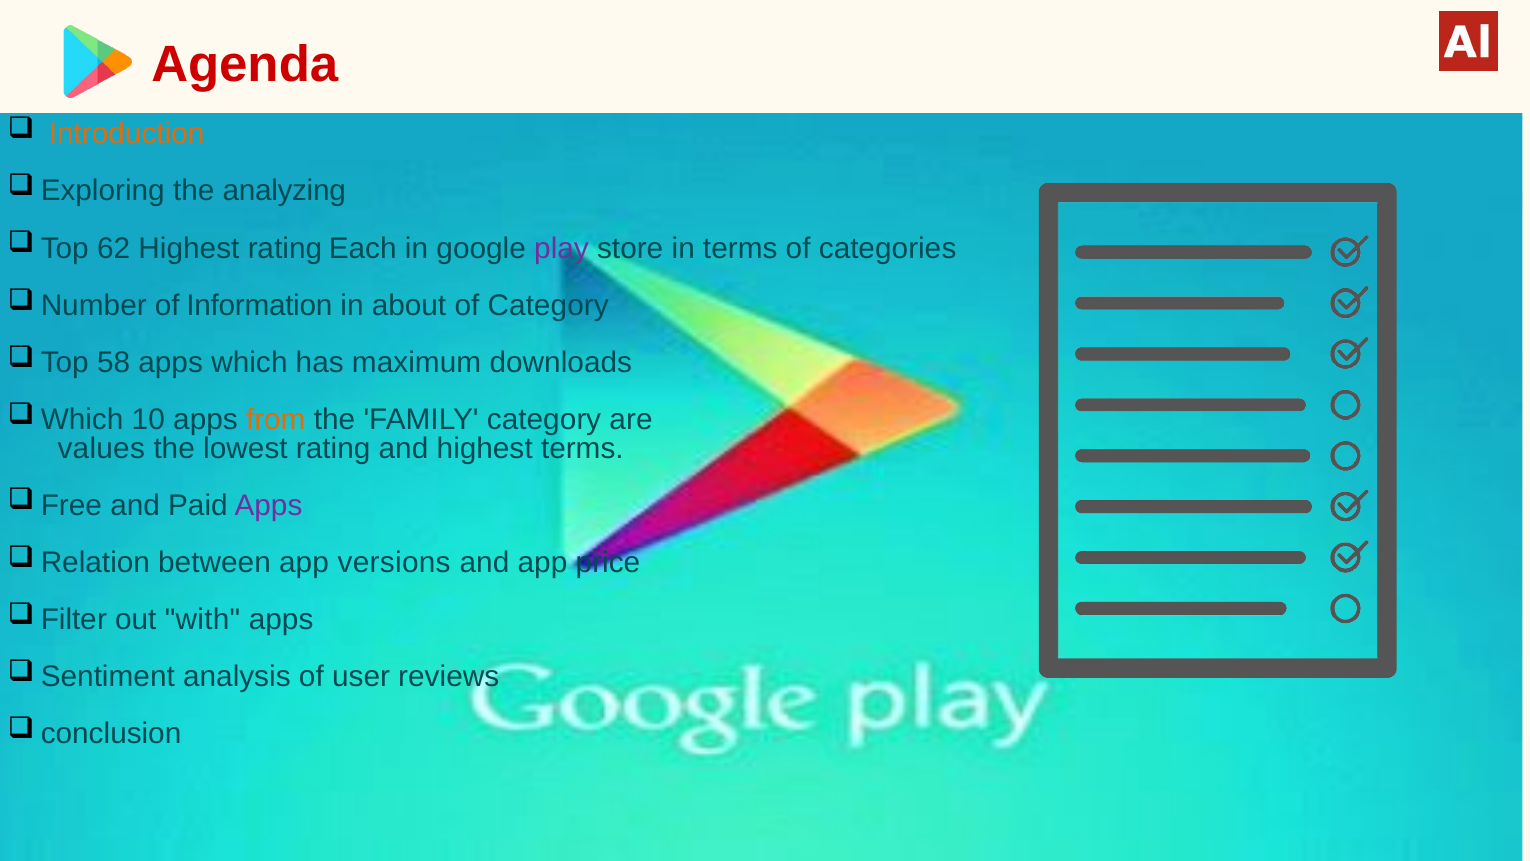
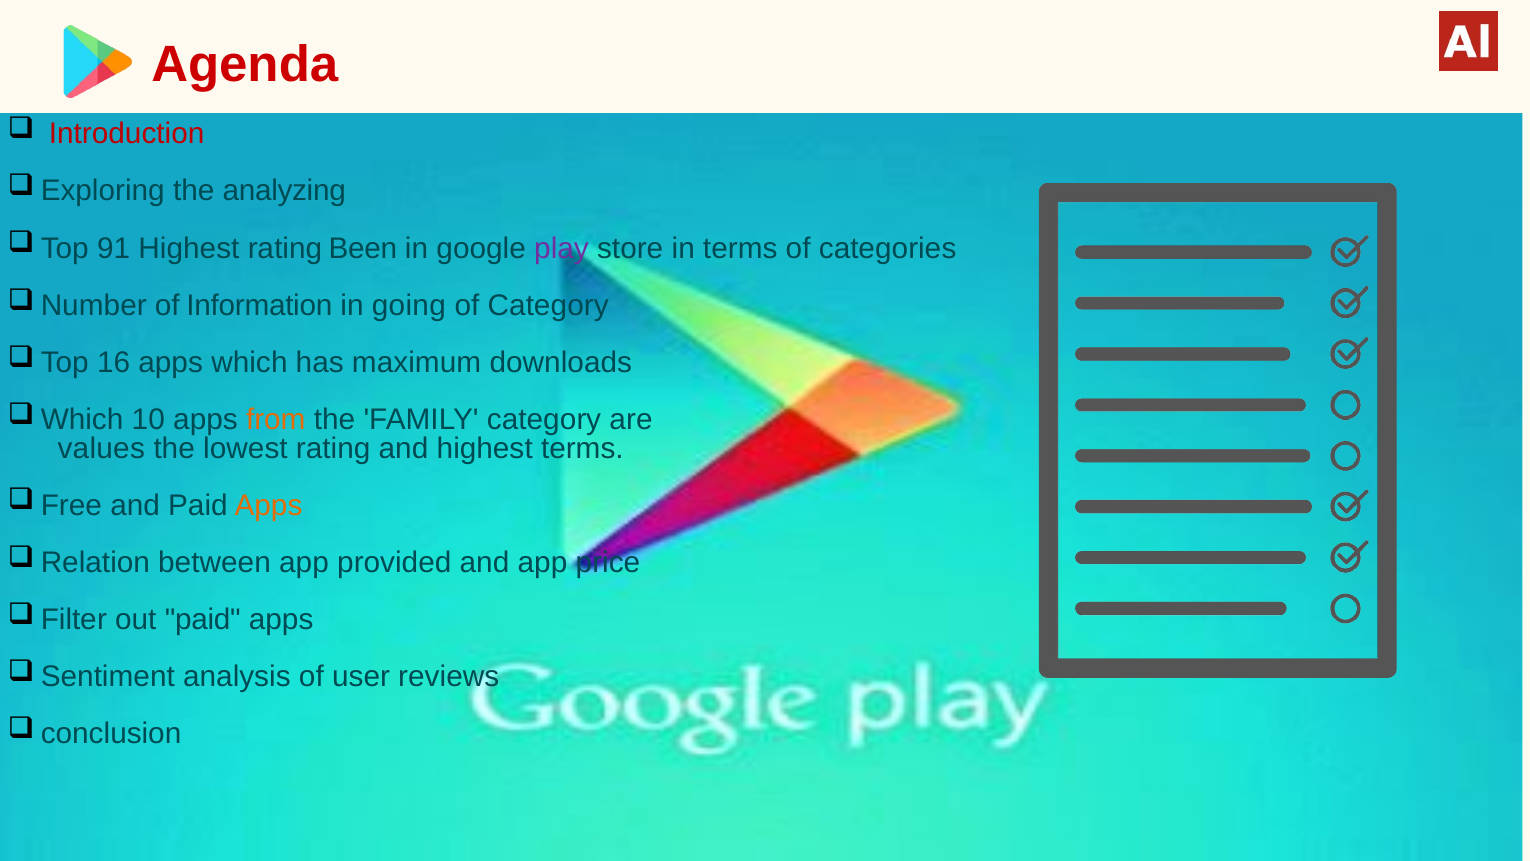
Introduction colour: orange -> red (127, 134)
62: 62 -> 91 (114, 248)
Each: Each -> Been (363, 248)
about: about -> going (409, 305)
58: 58 -> 16 (114, 362)
Apps colour: purple -> orange (268, 505)
versions: versions -> provided (394, 562)
out with: with -> paid (203, 619)
